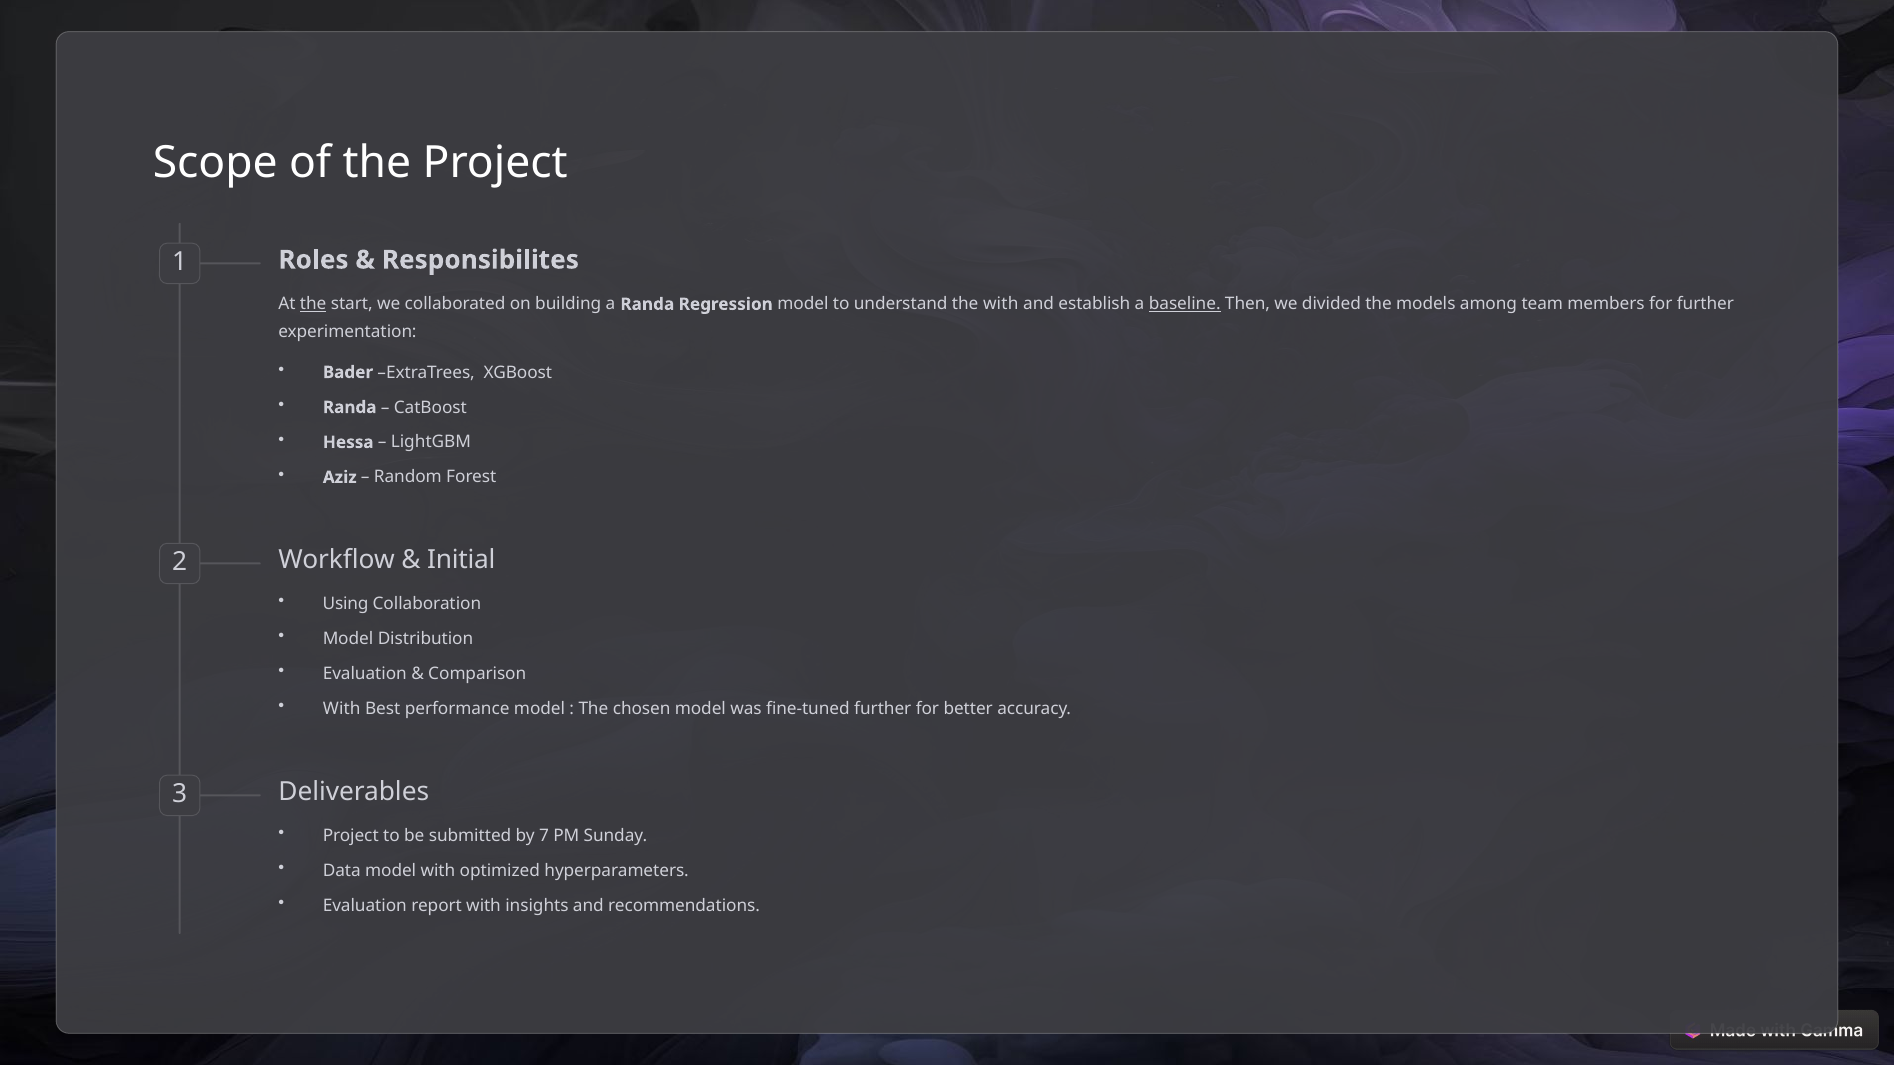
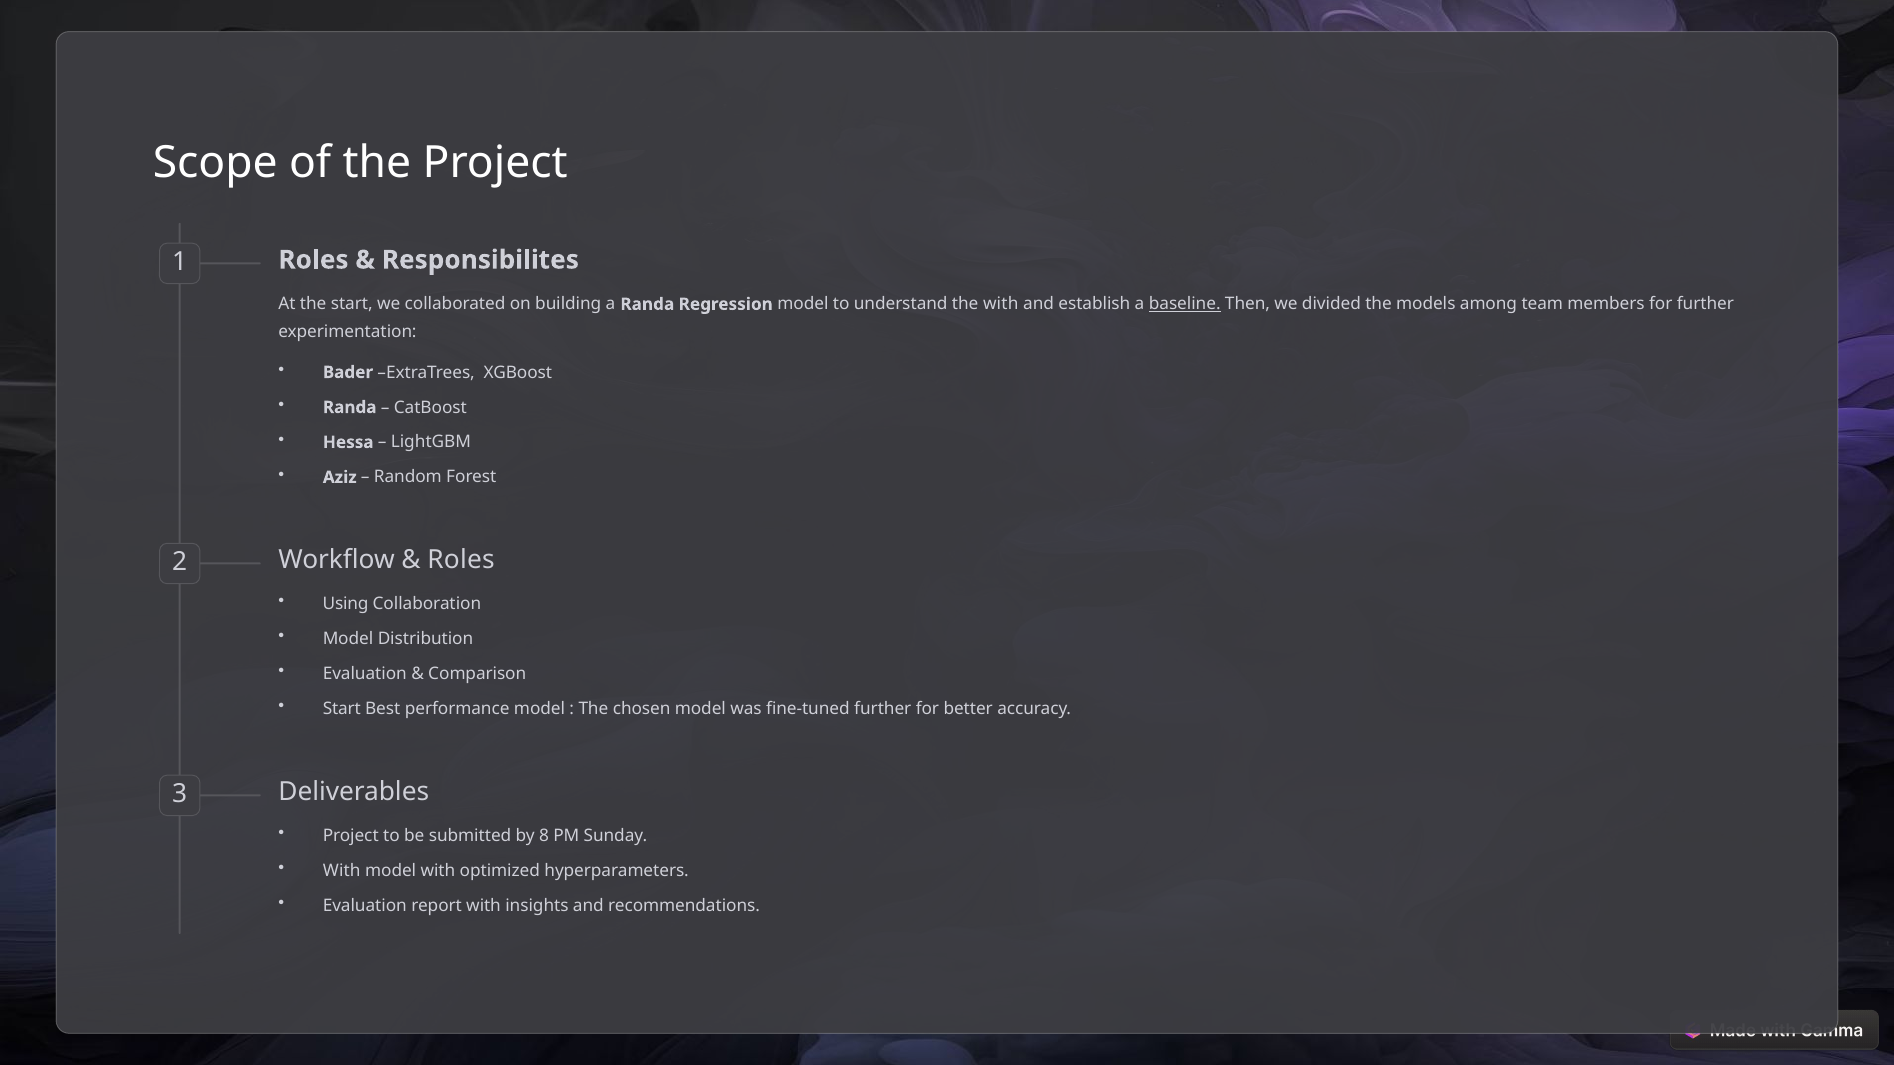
the underline: present -> none (313, 304)
Initial: Initial -> Roles (461, 560)
With: With -> Start (342, 709)
7: 7 -> 8 (544, 836)
Data: Data -> With (342, 871)
